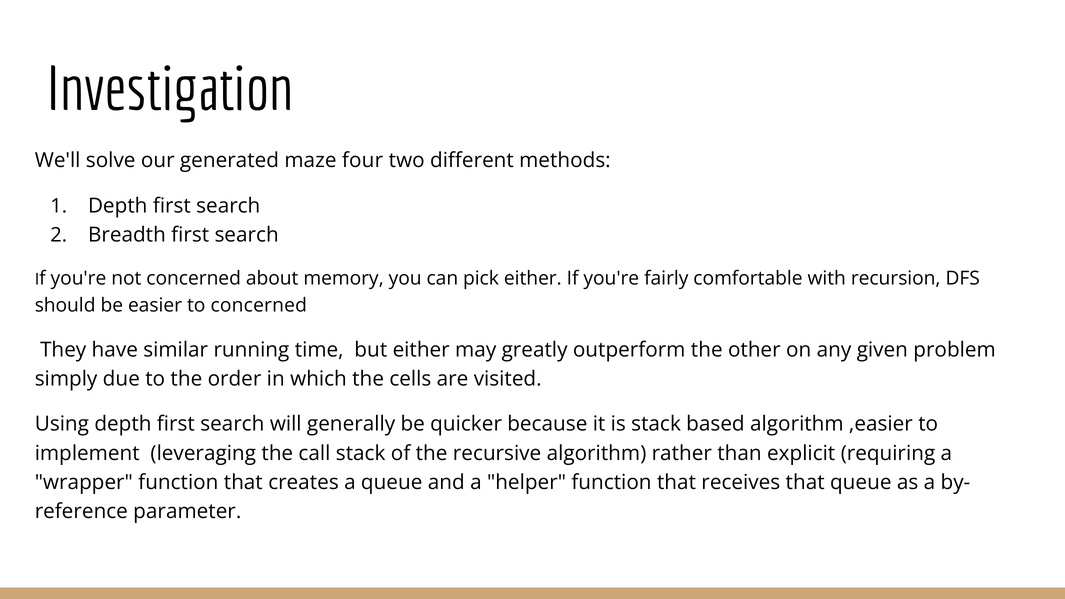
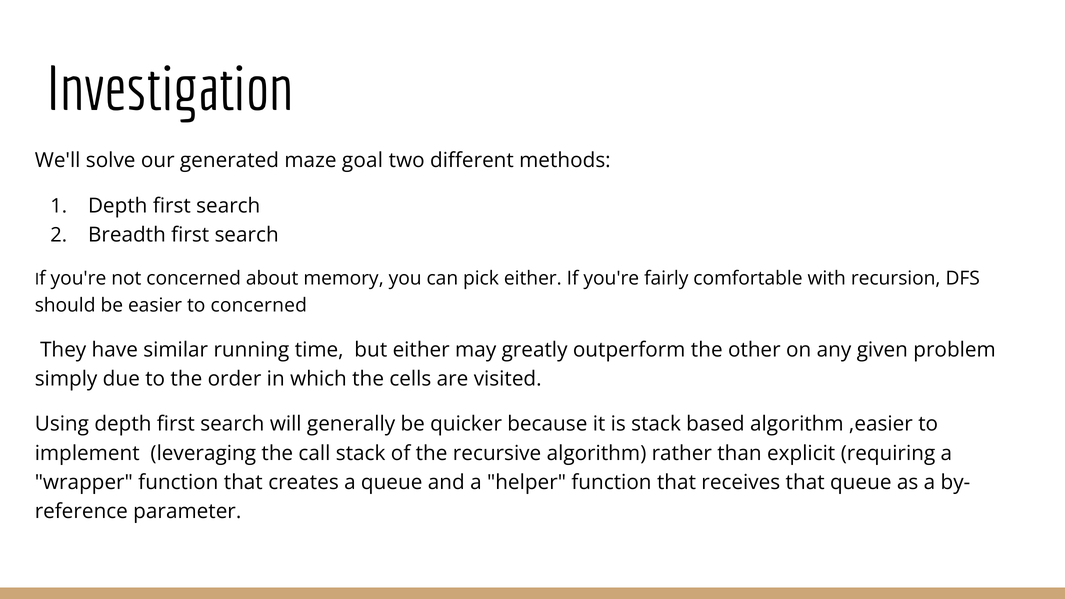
four: four -> goal (362, 161)
